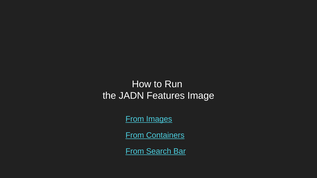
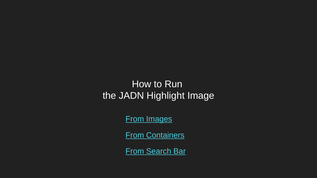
Features: Features -> Highlight (166, 96)
